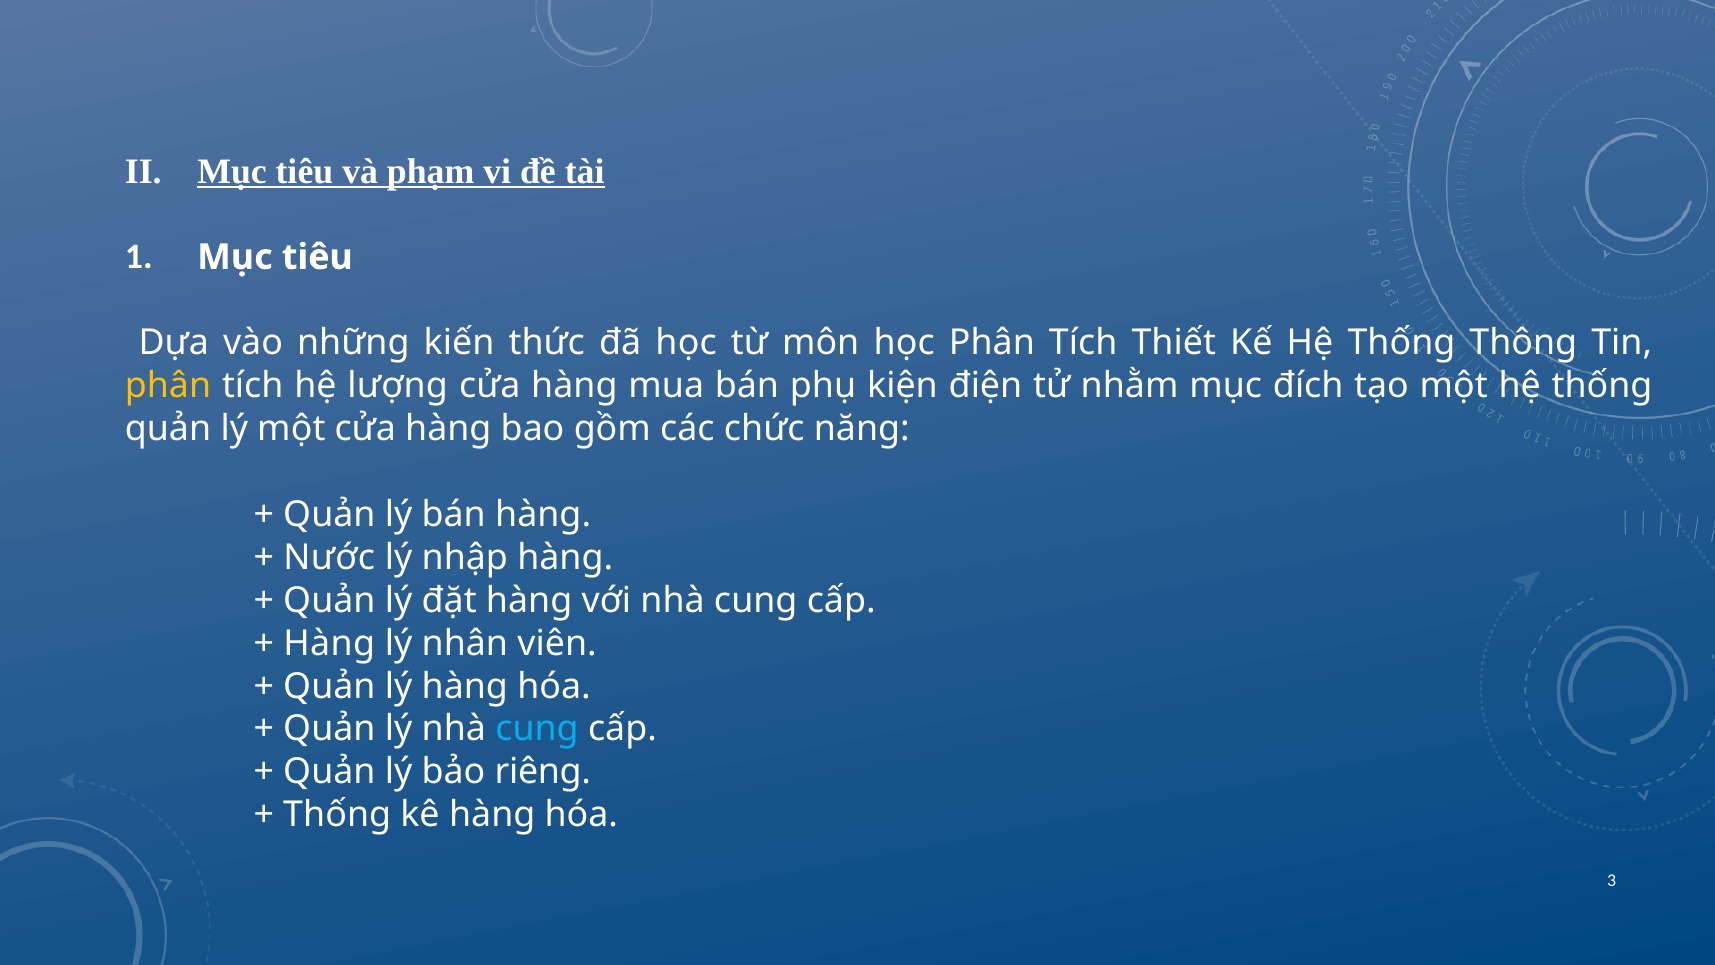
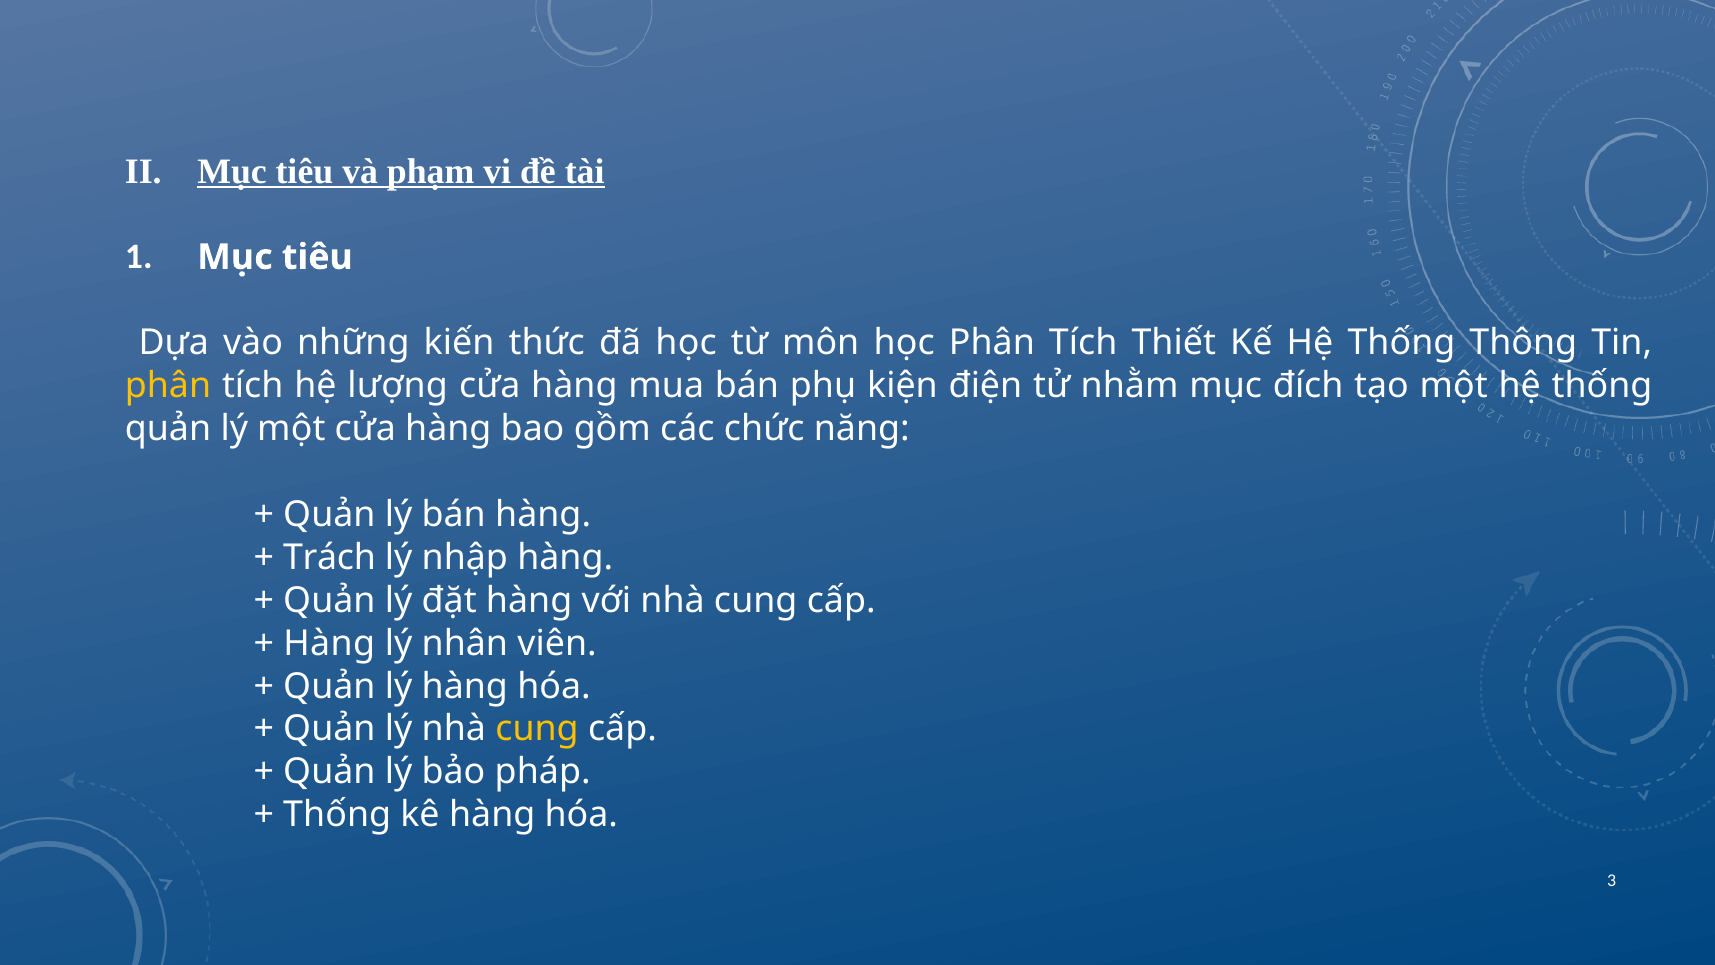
Nước: Nước -> Trách (330, 557)
cung colour: light blue -> yellow (537, 729)
riêng: riêng -> pháp (543, 772)
